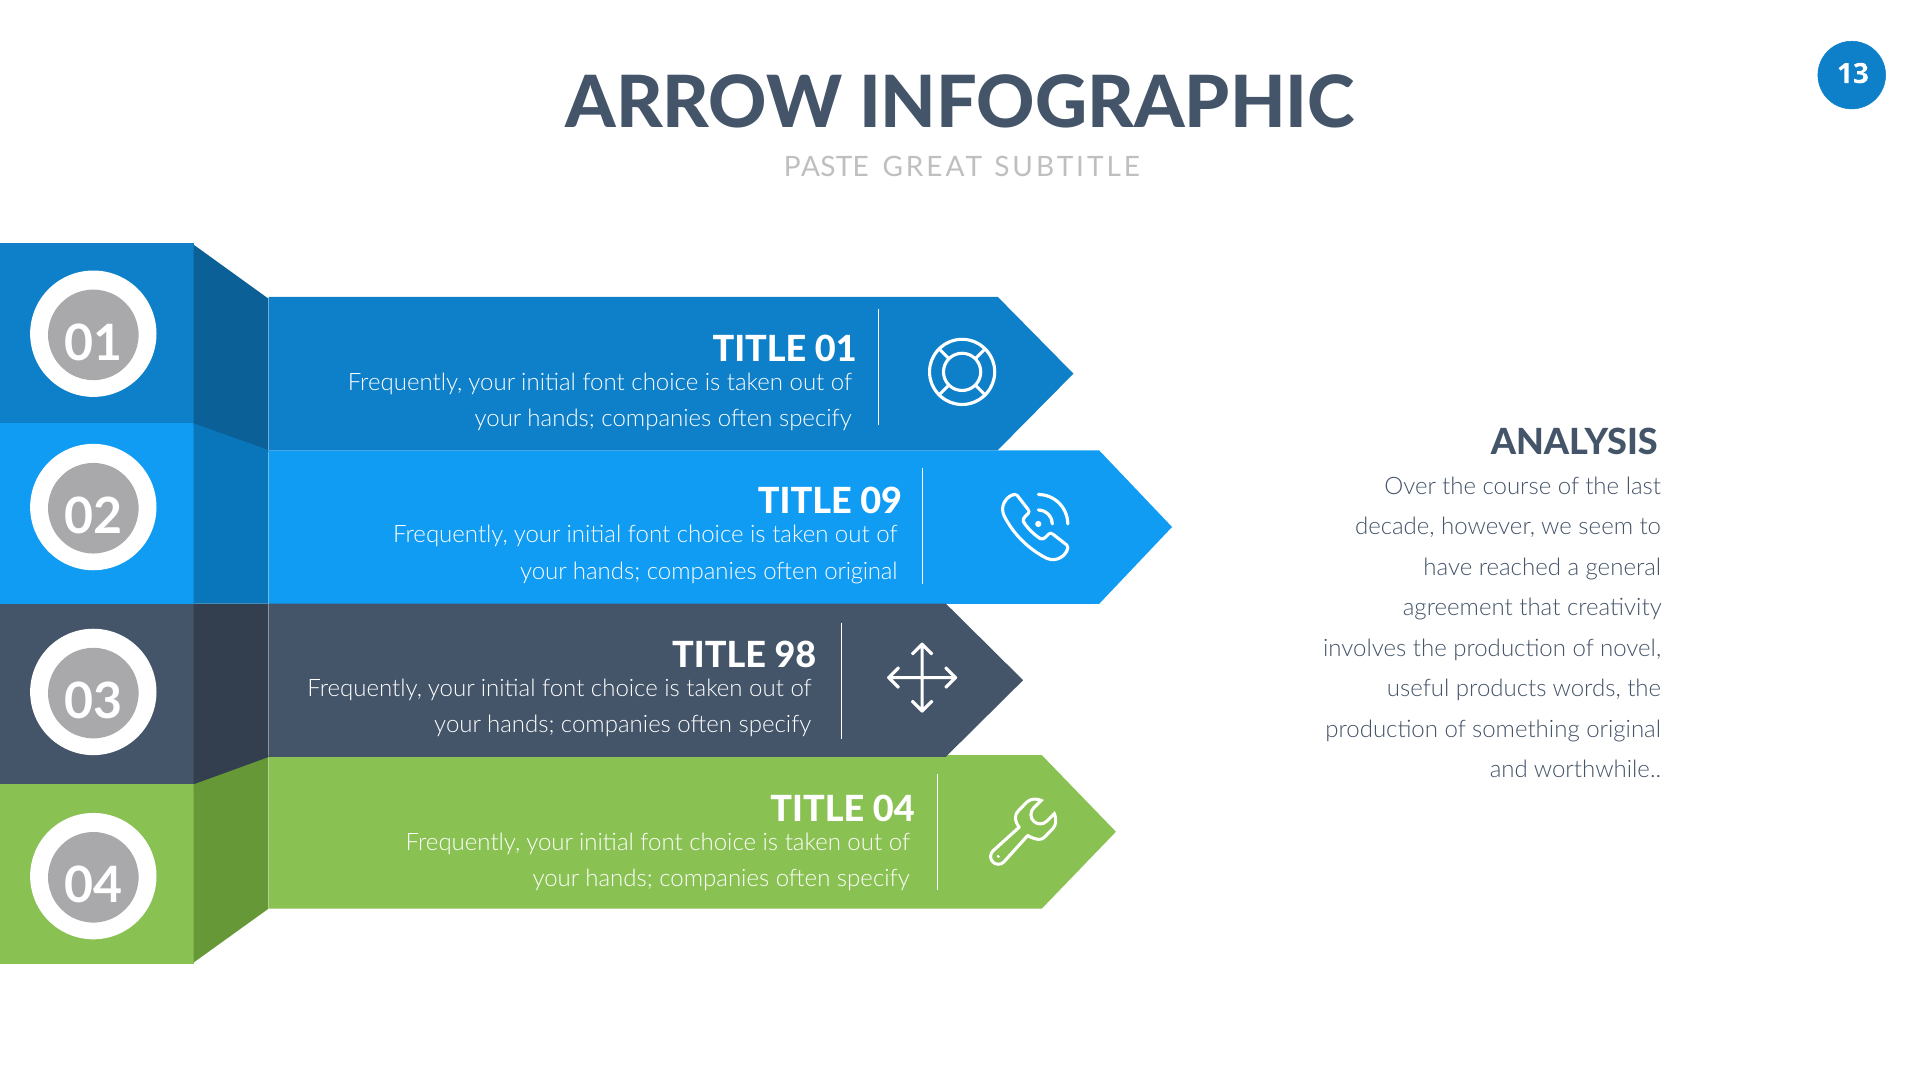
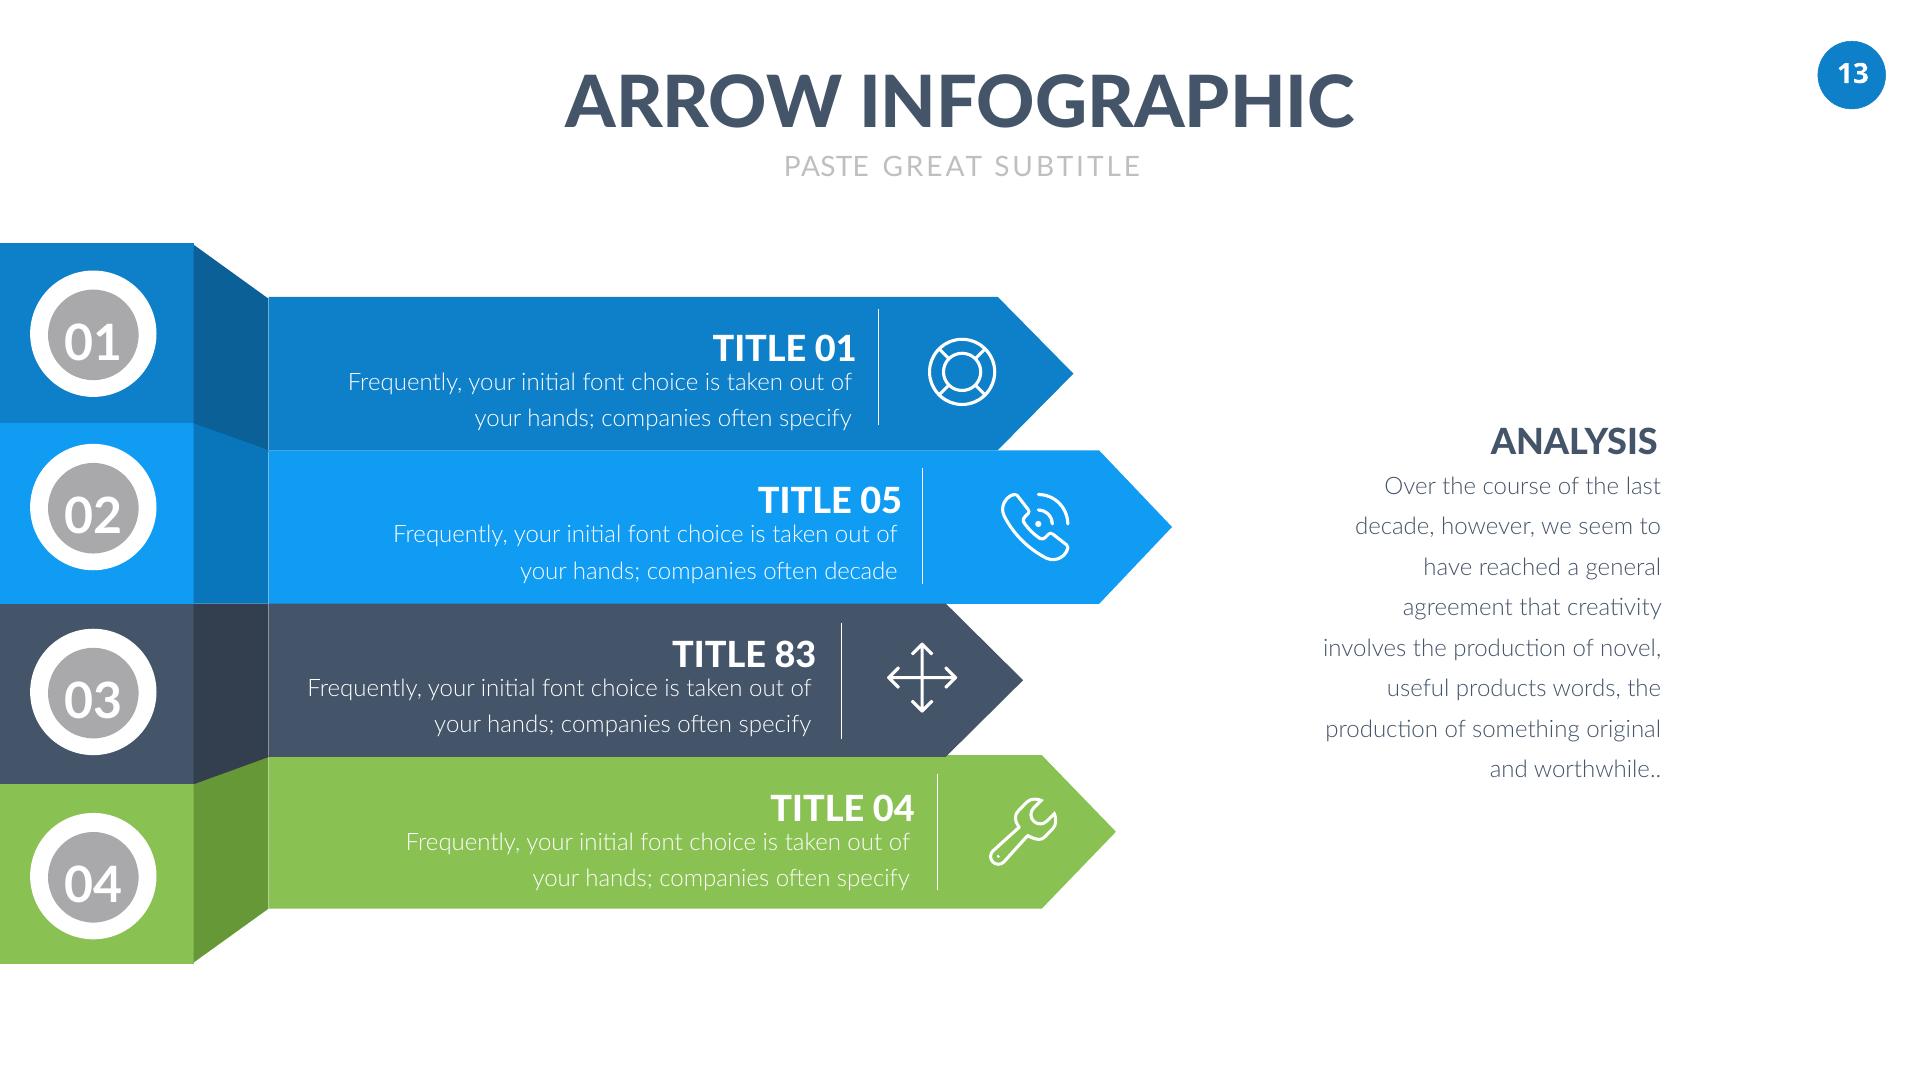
09: 09 -> 05 (881, 502)
often original: original -> decade (861, 571)
98: 98 -> 83 (795, 655)
